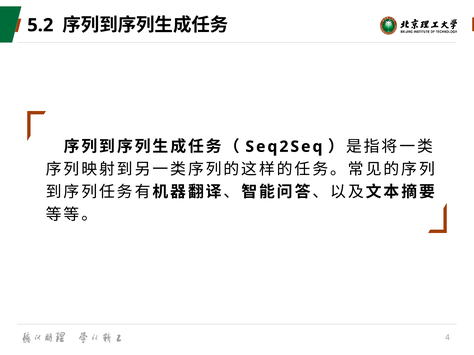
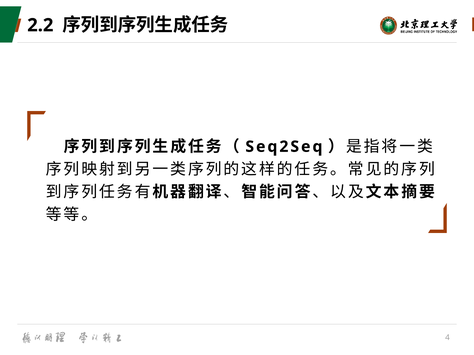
5.2: 5.2 -> 2.2 (40, 25)
